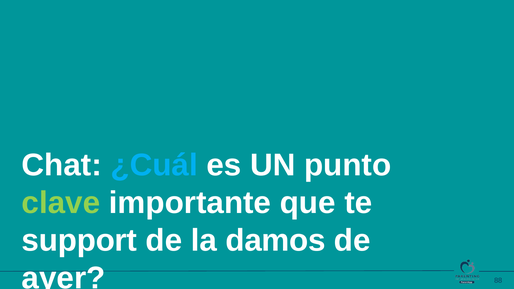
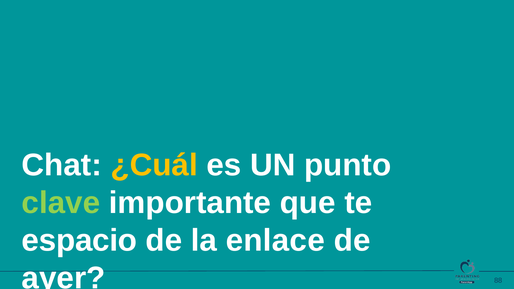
¿Cuál colour: light blue -> yellow (154, 165)
support: support -> espacio (79, 241)
damos: damos -> enlace (275, 241)
